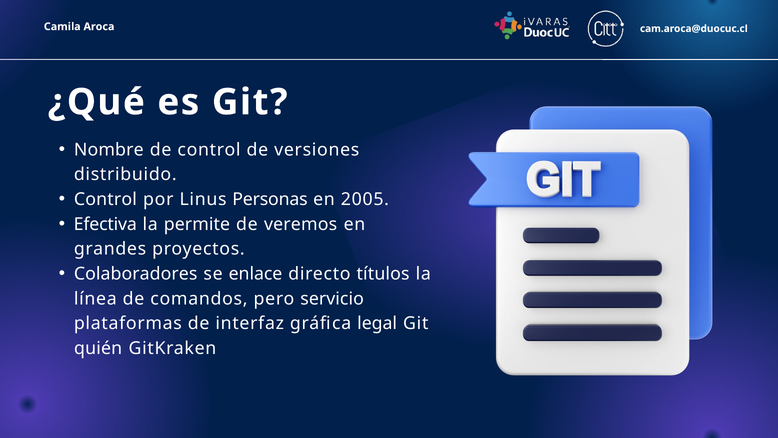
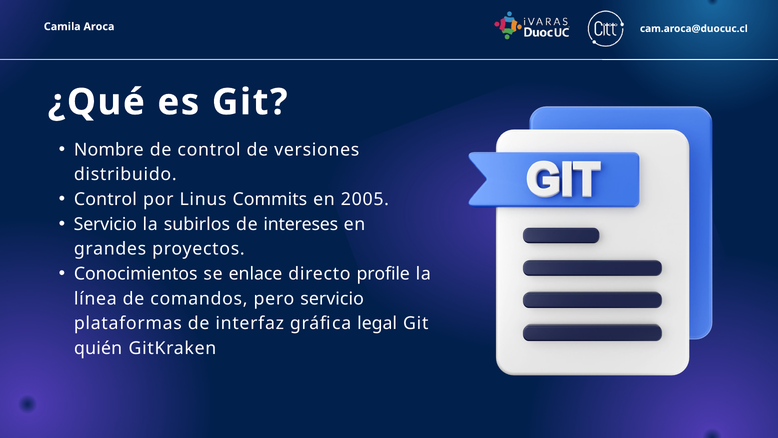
Personas: Personas -> Commits (270, 199)
Efectiva: Efectiva -> Servicio (105, 224)
permite: permite -> subirlos (197, 224)
veremos: veremos -> intereses (301, 224)
Colaboradores: Colaboradores -> Conocimientos (136, 274)
títulos: títulos -> profile (383, 274)
